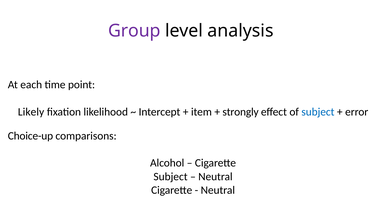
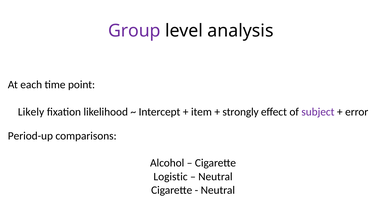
subject colour: blue -> purple (318, 112)
Choice-up: Choice-up -> Period-up (30, 136)
Subject: Subject -> Logistic (171, 176)
